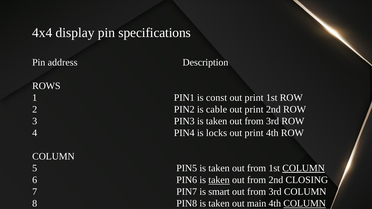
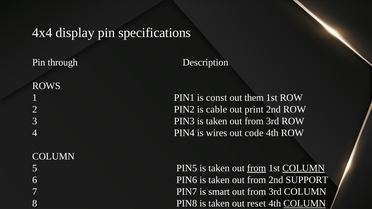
address: address -> through (63, 62)
print: print -> them (254, 98)
locks: locks -> wires (217, 133)
print: print -> code (254, 133)
from underline: none -> present (257, 168)
taken underline: present -> none (219, 180)
CLOSING: CLOSING -> SUPPORT (307, 180)
main: main -> reset (256, 204)
